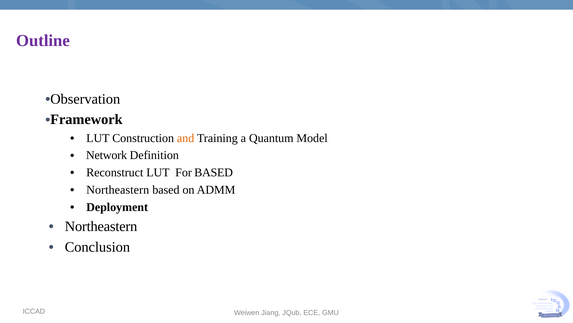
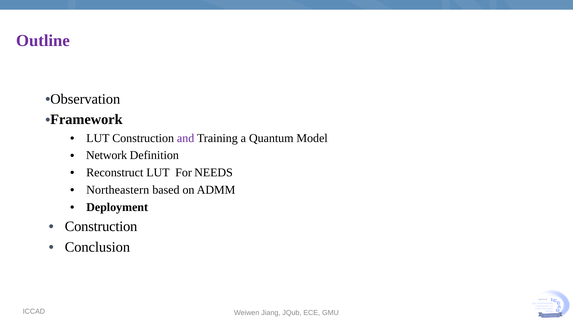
and colour: orange -> purple (186, 138)
For BASED: BASED -> NEEDS (214, 172)
Northeastern: Northeastern -> Construction (101, 226)
